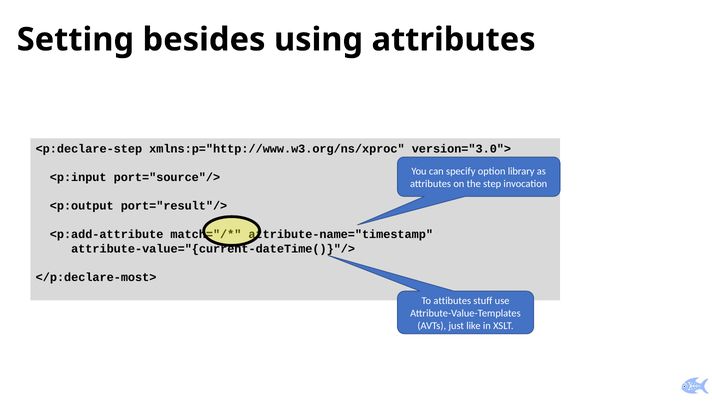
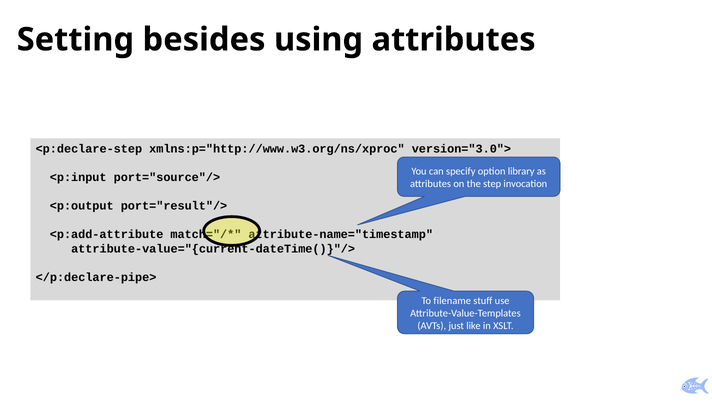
</p:declare-most>: </p:declare-most> -> </p:declare-pipe> (96, 277)
attibutes: attibutes -> filename (452, 300)
